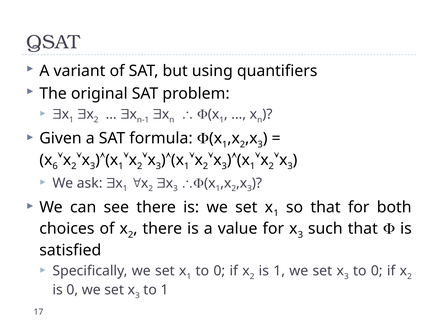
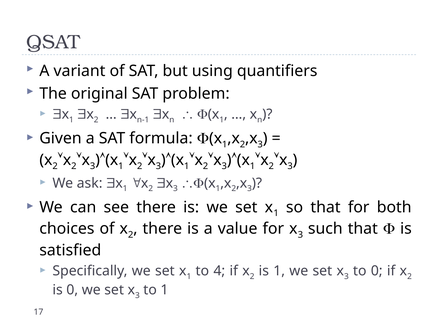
6: 6 -> 2 (55, 166)
1 to 0: 0 -> 4 (219, 271)
